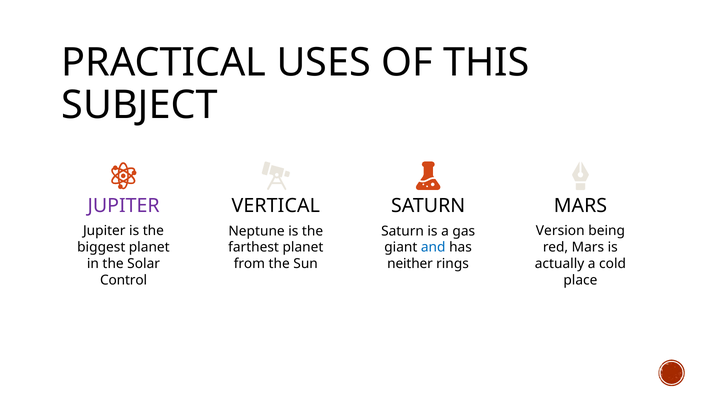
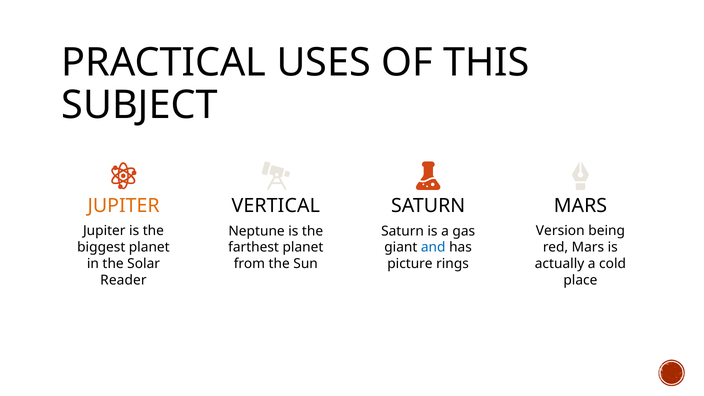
JUPITER colour: purple -> orange (124, 206)
neither: neither -> picture (410, 264)
Control: Control -> Reader (123, 280)
